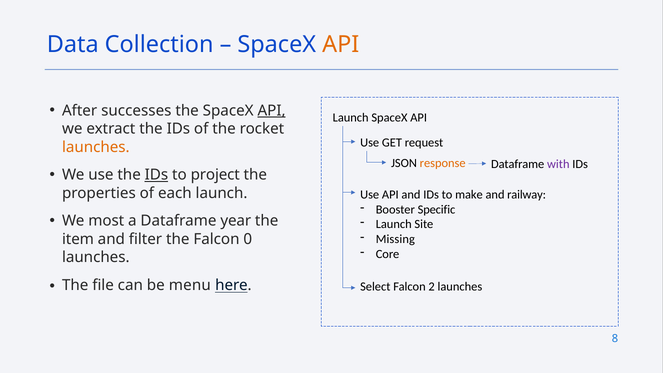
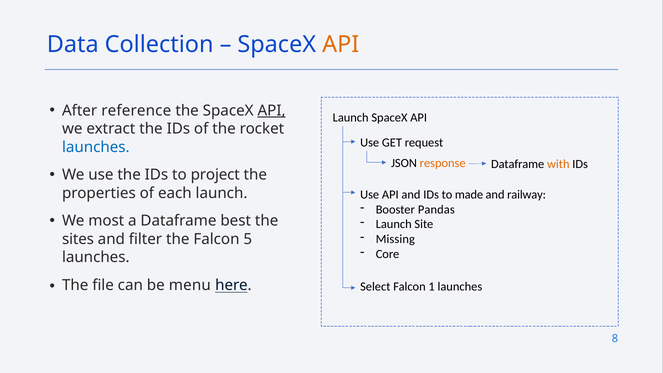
successes: successes -> reference (136, 111)
launches colour: orange -> blue (96, 147)
with colour: purple -> orange (558, 164)
IDs underline: present -> none (156, 175)
make: make -> made (469, 195)
Specific: Specific -> Pandas (436, 209)
year: year -> best (236, 221)
item: item -> sites (78, 239)
0: 0 -> 5 (248, 239)
2: 2 -> 1 (432, 287)
